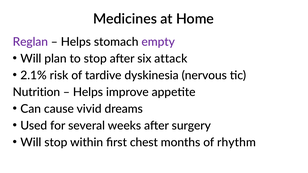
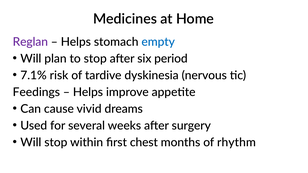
empty colour: purple -> blue (158, 42)
attack: attack -> period (171, 59)
2.1%: 2.1% -> 7.1% (34, 75)
Nutrition: Nutrition -> Feedings (36, 92)
